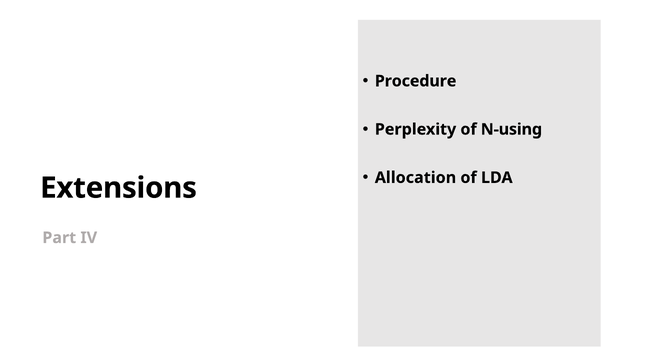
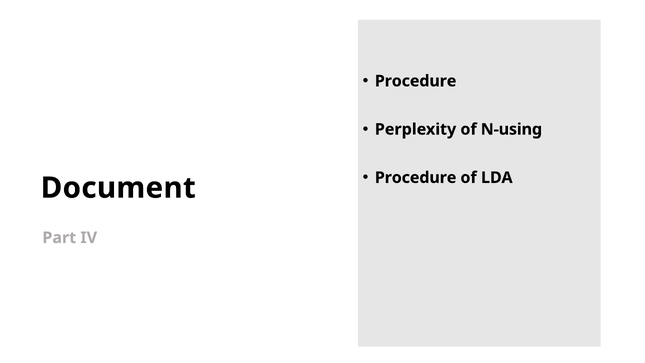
Allocation: Allocation -> Procedure (416, 178)
Extensions: Extensions -> Document (118, 188)
